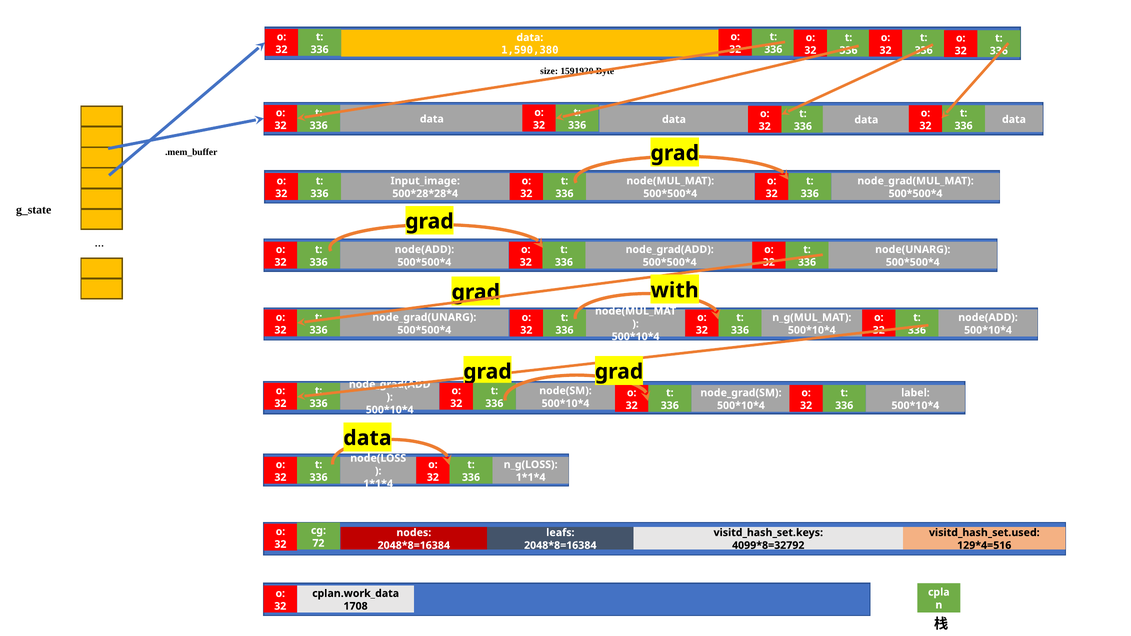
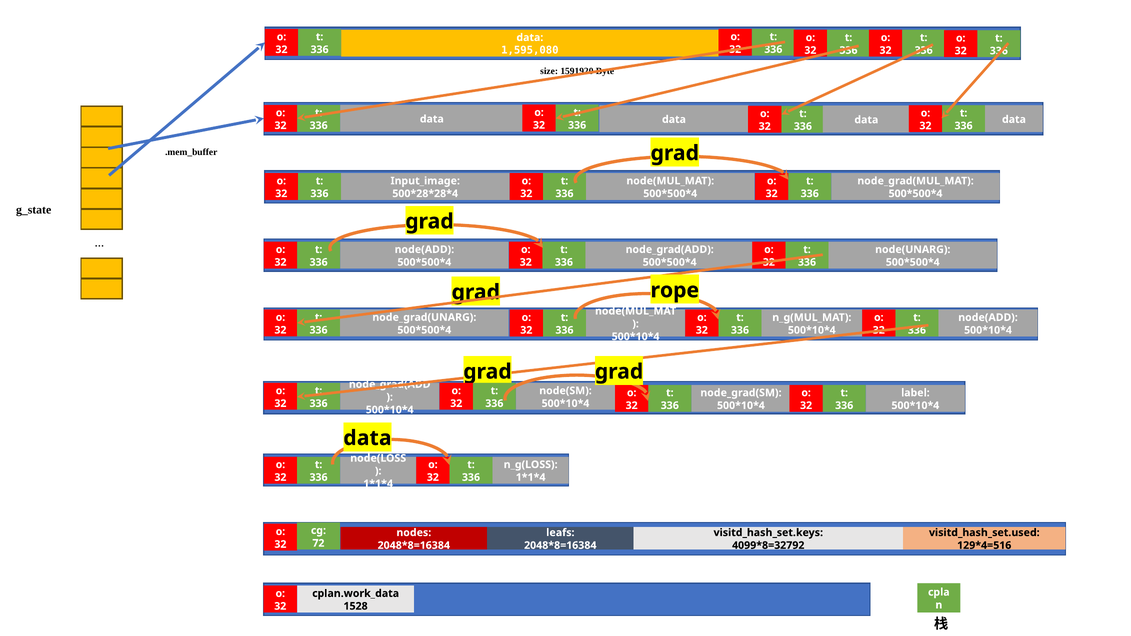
1,590,380: 1,590,380 -> 1,595,080 (530, 50)
with: with -> rope (675, 290)
1708: 1708 -> 1528 (356, 606)
